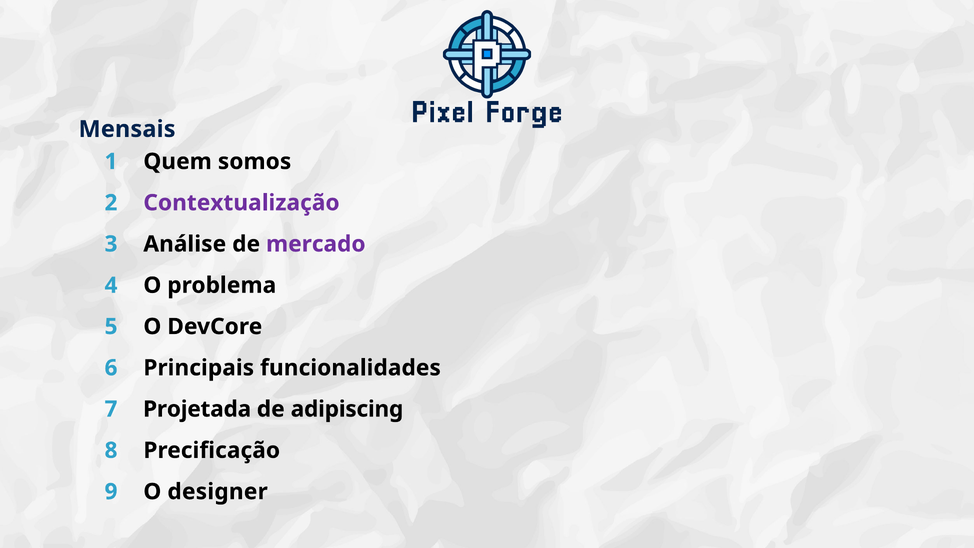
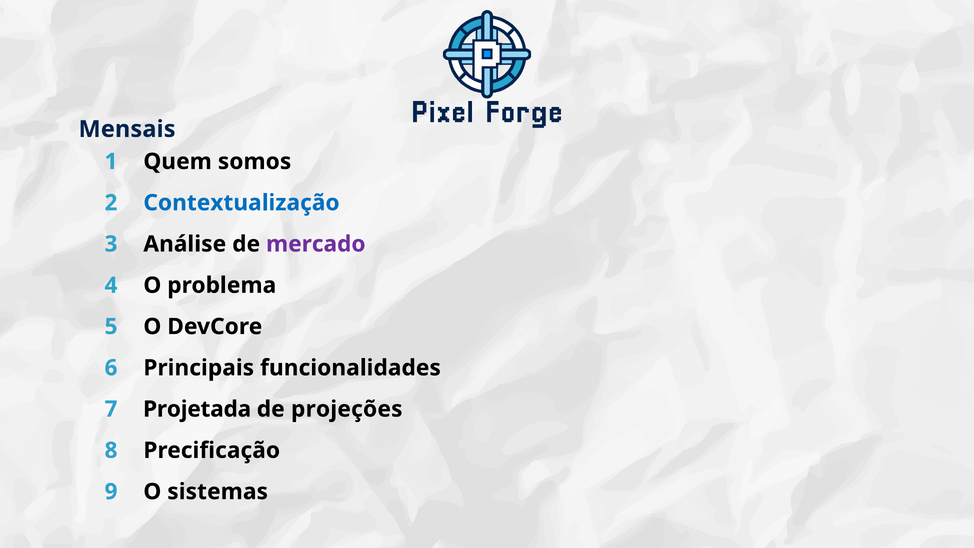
Contextualização colour: purple -> blue (241, 203)
adipiscing: adipiscing -> projeções (347, 409)
designer: designer -> sistemas (218, 492)
